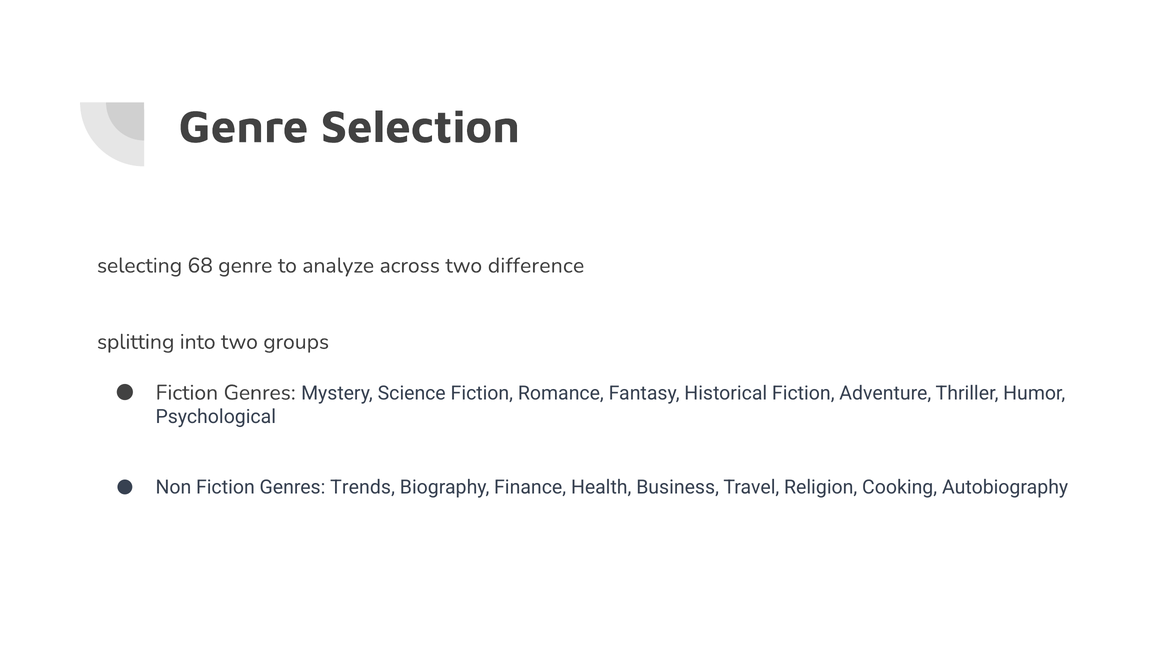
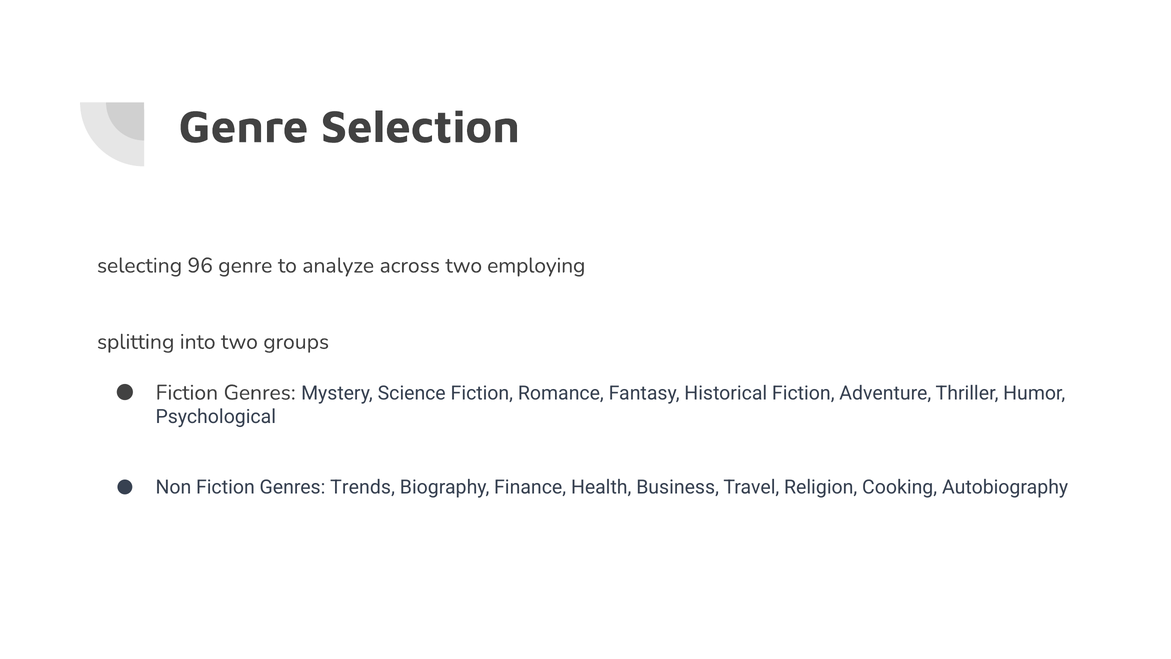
68: 68 -> 96 (200, 265)
difference: difference -> employing (536, 265)
